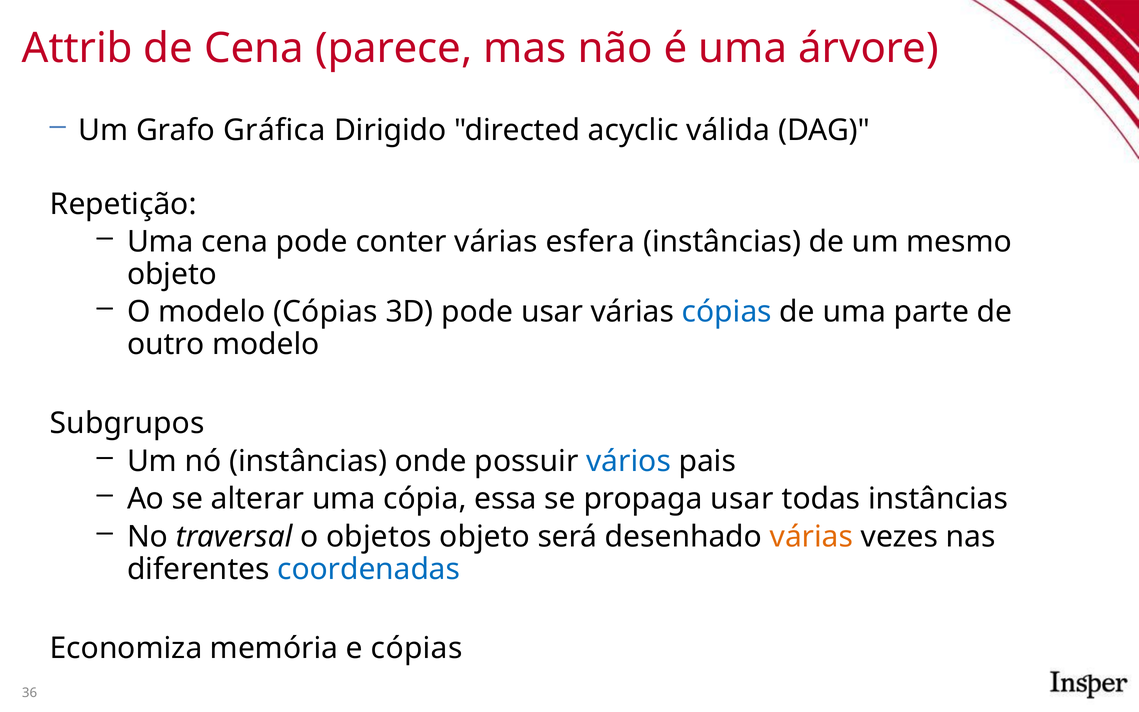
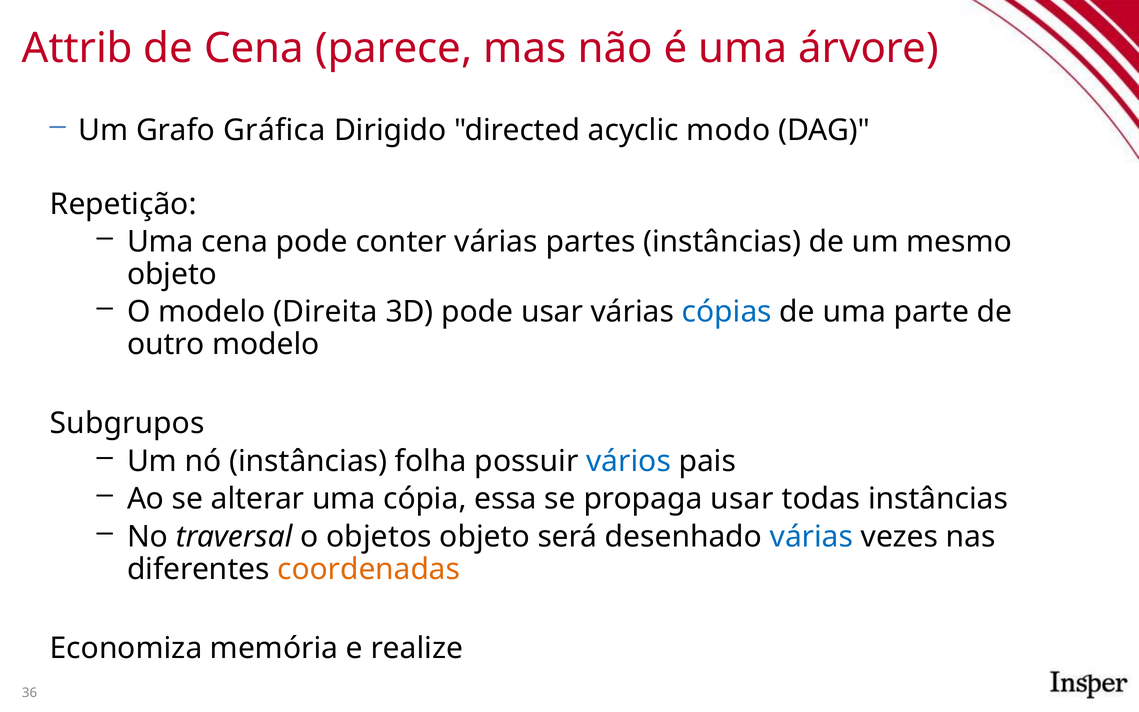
válida: válida -> modo (728, 130)
esfera: esfera -> partes (590, 242)
modelo Cópias: Cópias -> Direita (325, 312)
onde: onde -> folha (431, 461)
várias colour: orange -> blue (811, 537)
coordenadas colour: blue -> orange (369, 569)
e cópias: cópias -> realize (417, 648)
